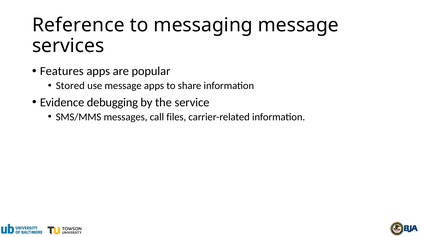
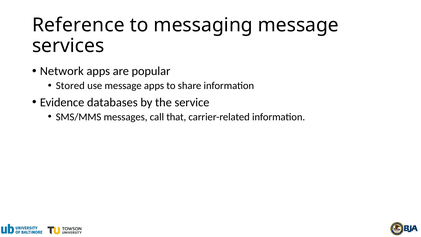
Features: Features -> Network (62, 71)
debugging: debugging -> databases (112, 102)
files: files -> that (176, 117)
